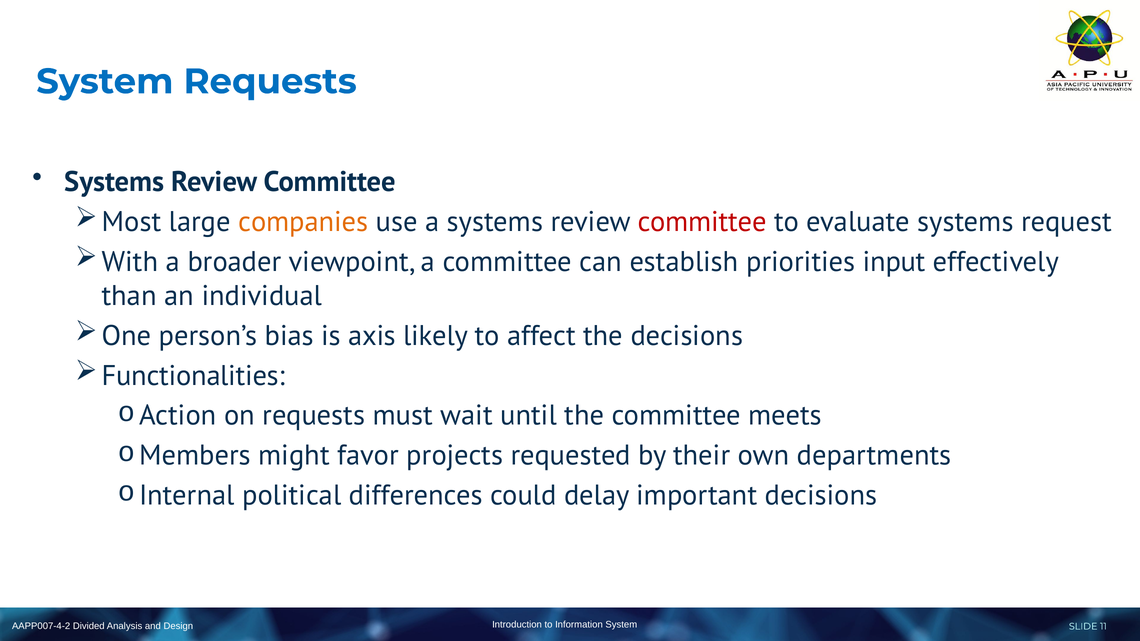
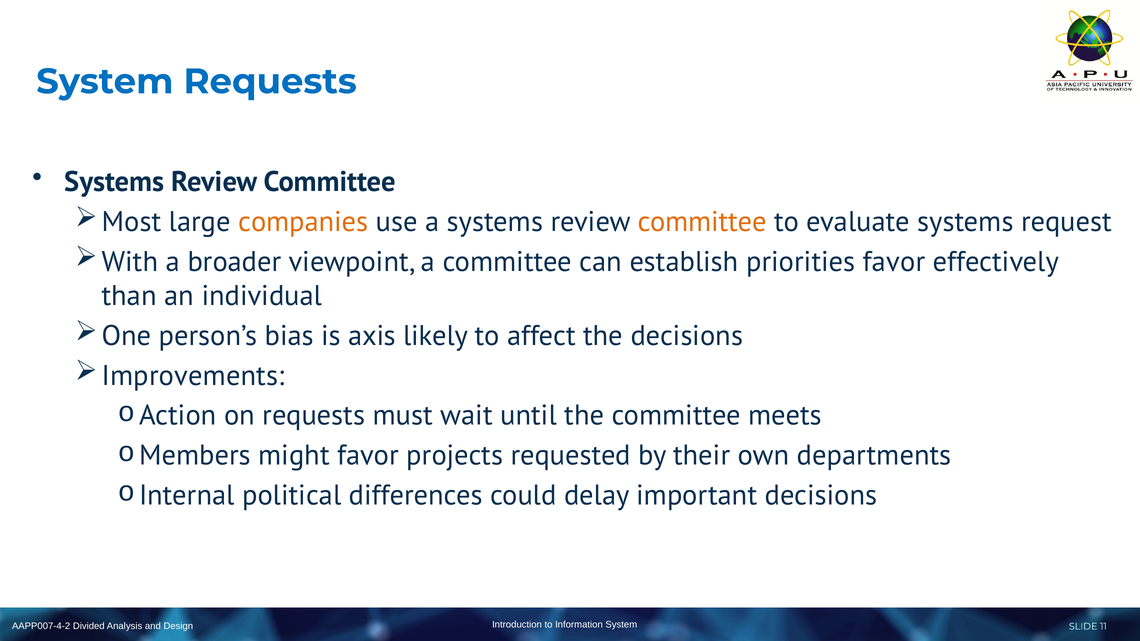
committee colour: red -> orange (702, 222)
priorities input: input -> favor (894, 262)
Functionalities: Functionalities -> Improvements (193, 376)
